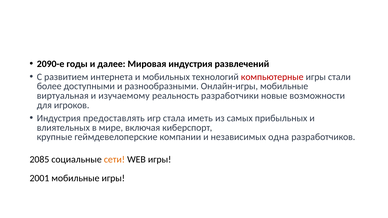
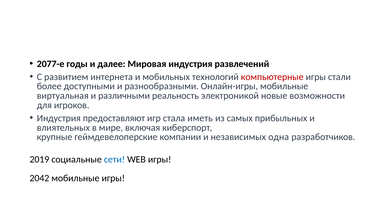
2090-е: 2090-е -> 2077-е (51, 64)
изучаемому: изучаемому -> различными (124, 96)
разработчики: разработчики -> электроникой (230, 96)
предоставлять: предоставлять -> предоставляют (114, 118)
2085: 2085 -> 2019 (39, 160)
сети colour: orange -> blue (114, 160)
2001: 2001 -> 2042 (39, 178)
